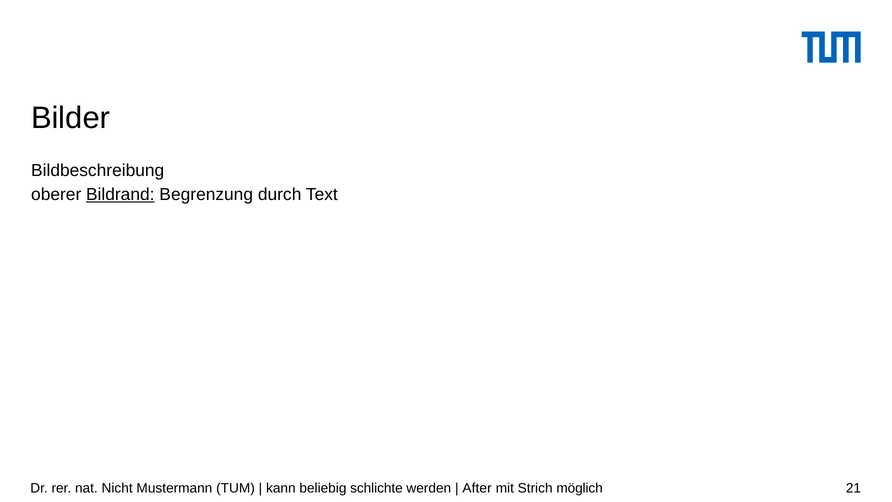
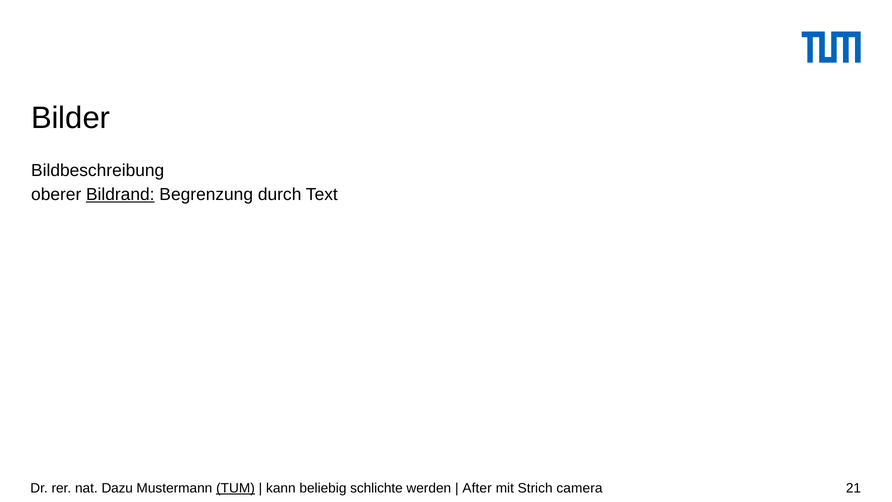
Nicht: Nicht -> Dazu (117, 488)
TUM underline: none -> present (236, 488)
möglich: möglich -> camera (579, 488)
